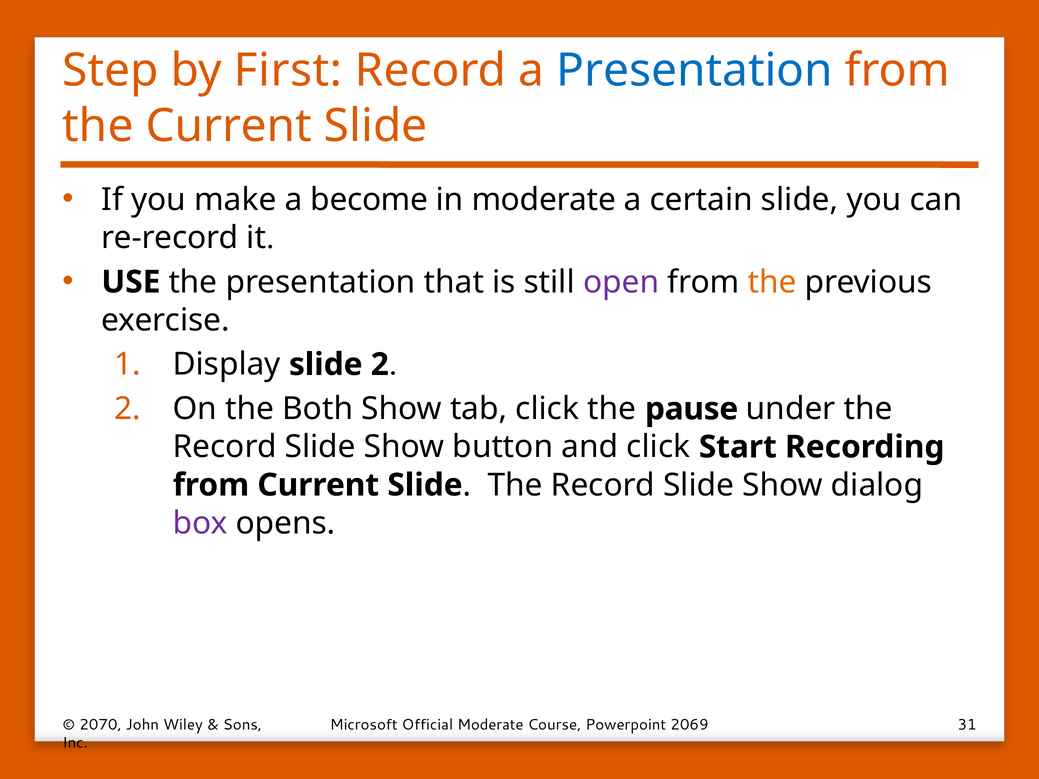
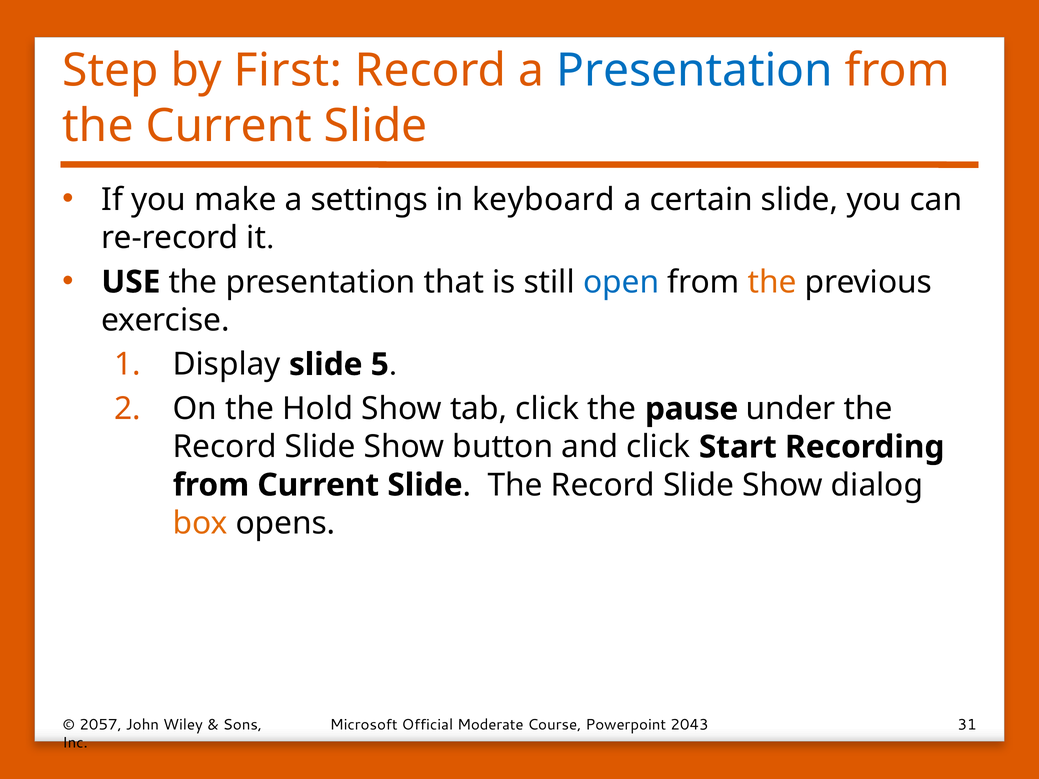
become: become -> settings (369, 200)
in moderate: moderate -> keyboard (543, 200)
open colour: purple -> blue (621, 282)
slide 2: 2 -> 5 (380, 365)
Both: Both -> Hold (318, 409)
box colour: purple -> orange (200, 523)
2070: 2070 -> 2057 (100, 725)
2069: 2069 -> 2043 (689, 725)
